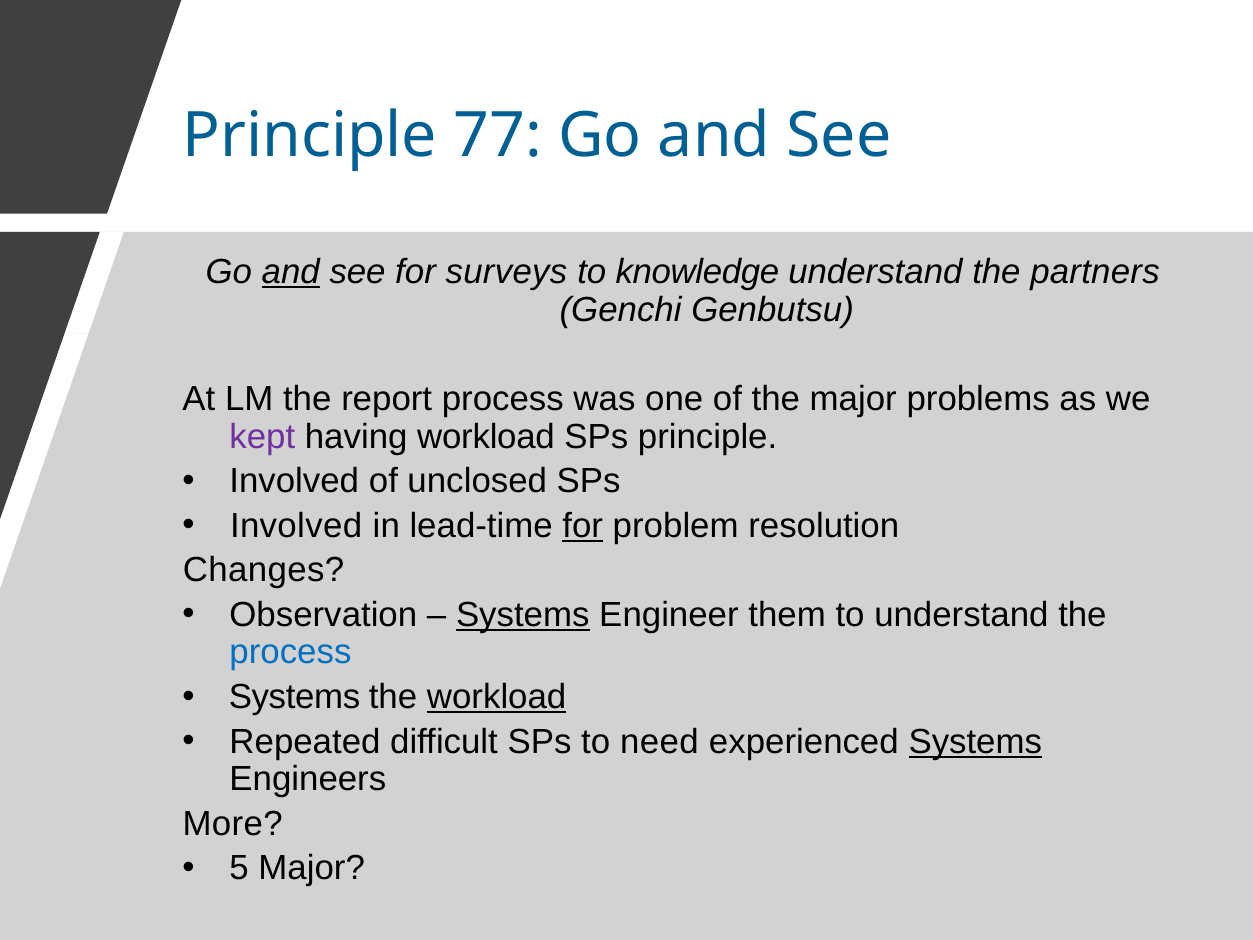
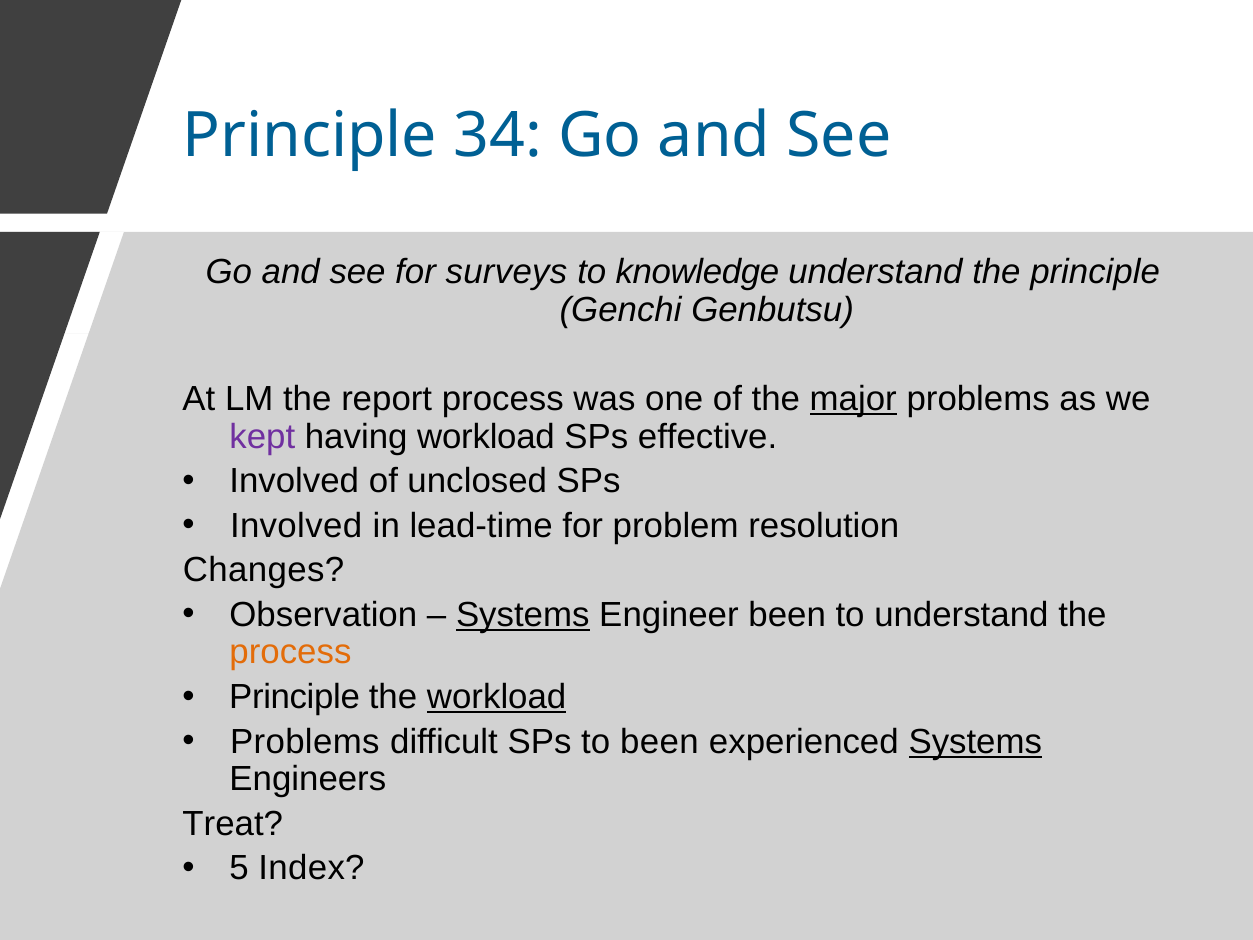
77: 77 -> 34 (498, 136)
and underline: present -> none (291, 272)
the partners: partners -> principle (1095, 272)
major underline: none -> present (853, 399)
SPs principle: principle -> effective (708, 437)
for underline: present -> none (583, 526)
Engineer them: them -> been (787, 615)
process colour: blue -> orange (290, 652)
Systems: Systems -> Principle (295, 697)
Repeated: Repeated -> Problems (305, 741)
to need: need -> been (659, 741)
More: More -> Treat (233, 824)
5 Major: Major -> Index (312, 868)
